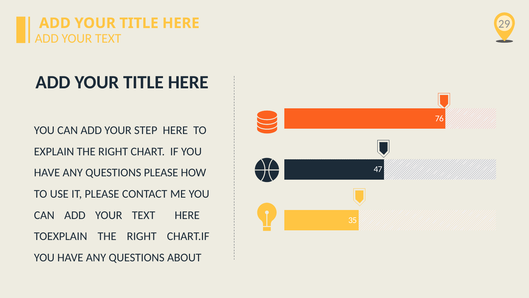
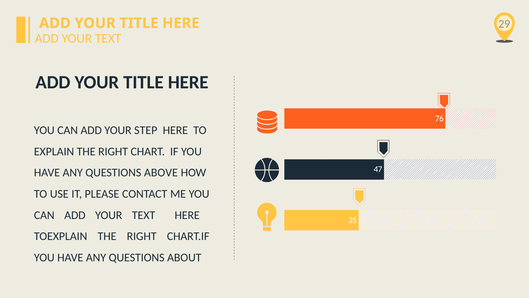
QUESTIONS PLEASE: PLEASE -> ABOVE (161, 173)
